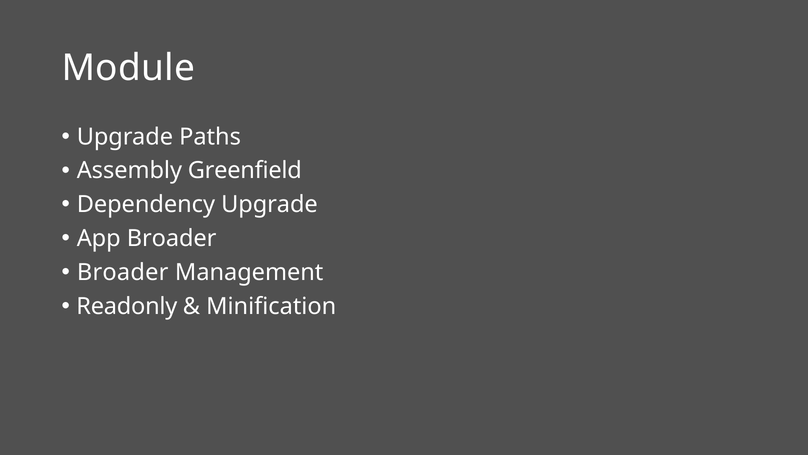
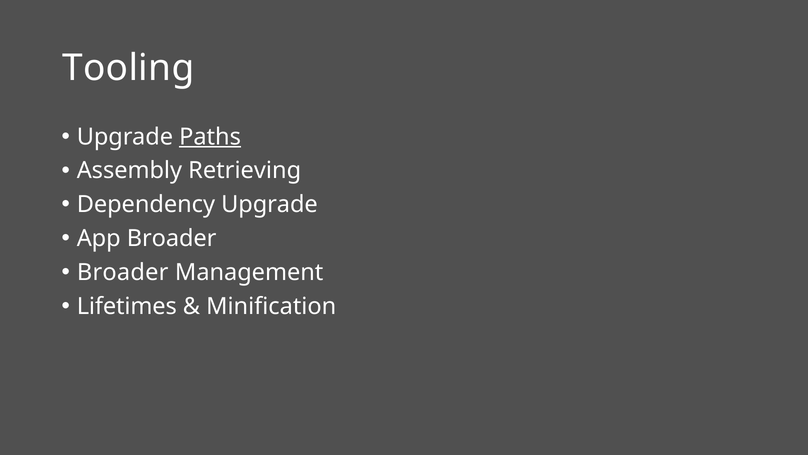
Module: Module -> Tooling (128, 68)
Paths underline: none -> present (210, 137)
Greenfield: Greenfield -> Retrieving (245, 170)
Readonly: Readonly -> Lifetimes (127, 306)
